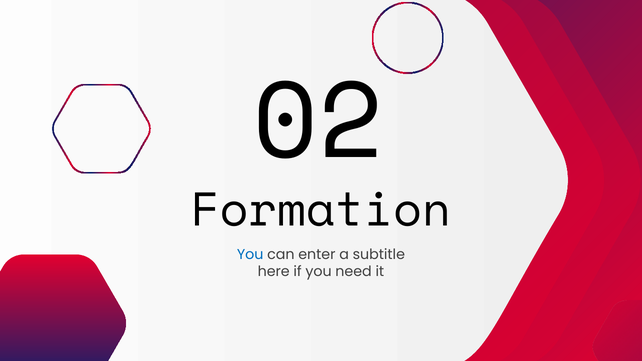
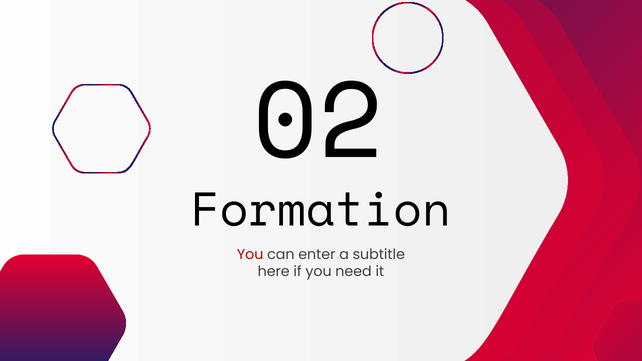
You colour: blue -> red (250, 255)
